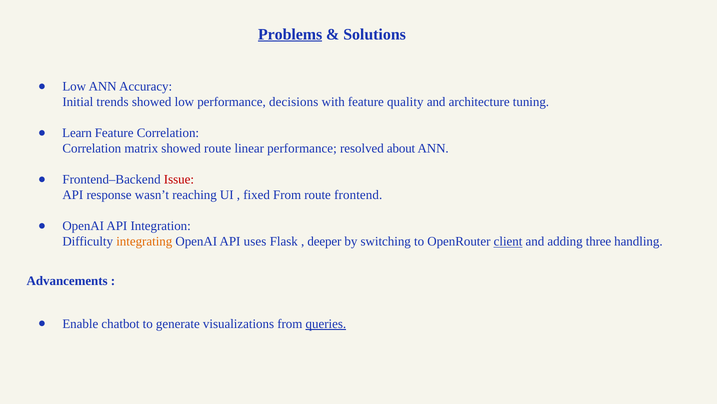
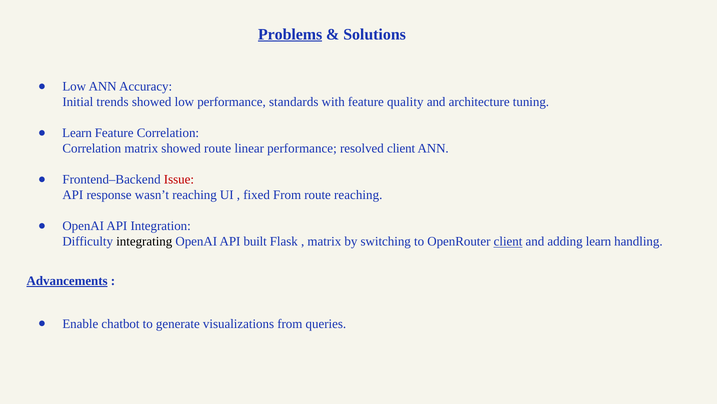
decisions: decisions -> standards (294, 102)
resolved about: about -> client (401, 148)
route frontend: frontend -> reaching (358, 195)
integrating colour: orange -> black (144, 241)
uses: uses -> built (255, 241)
deeper: deeper -> matrix (324, 241)
adding three: three -> learn (598, 241)
Advancements underline: none -> present (67, 280)
queries underline: present -> none (326, 323)
